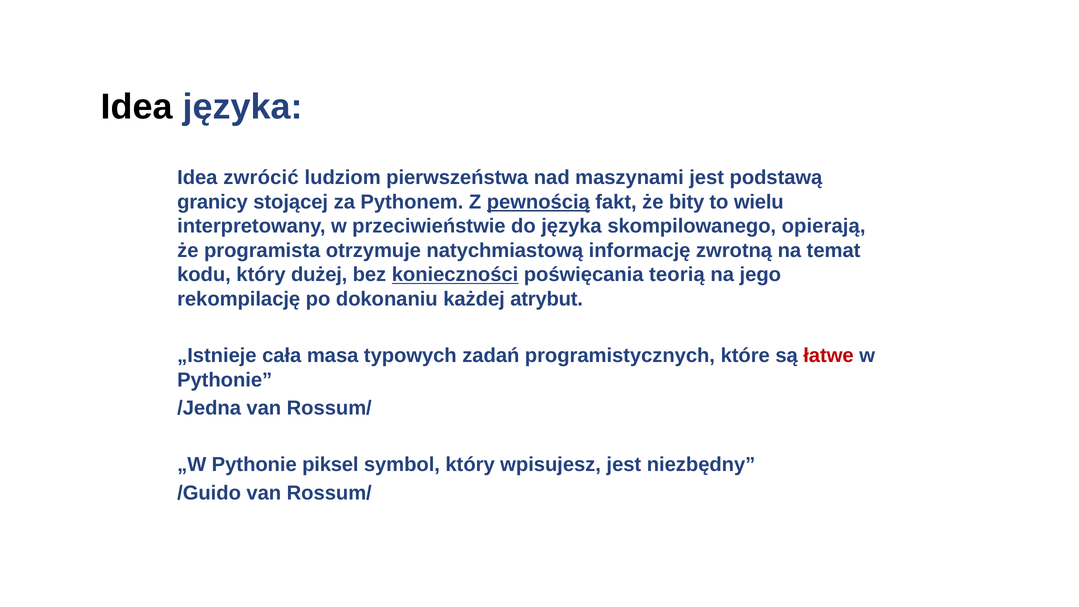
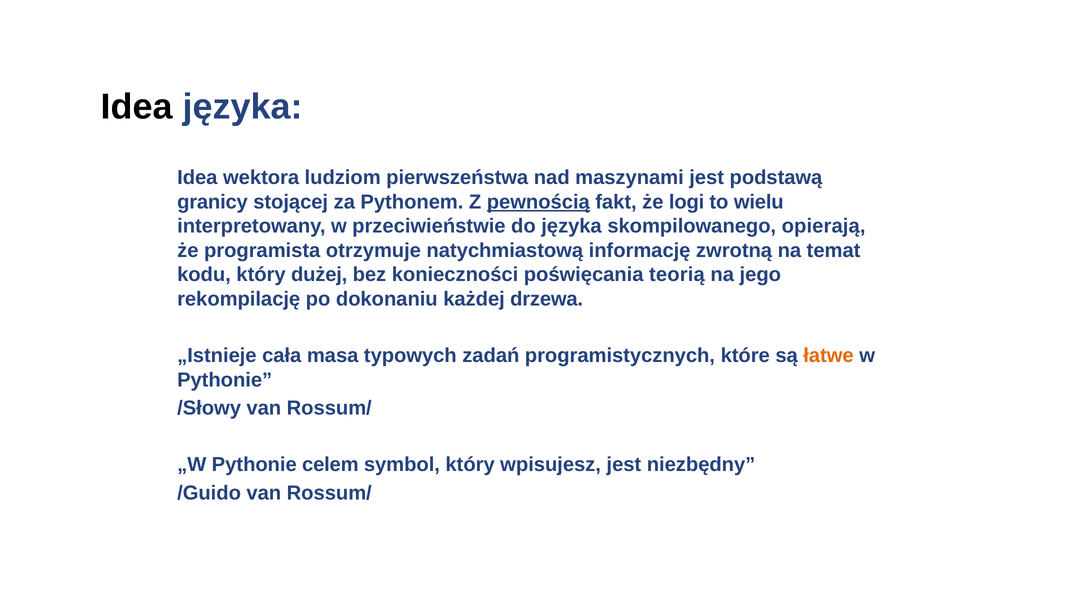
zwrócić: zwrócić -> wektora (261, 178)
bity: bity -> logi (687, 202)
konieczności underline: present -> none (455, 275)
atrybut: atrybut -> drzewa (547, 299)
łatwe colour: red -> orange (829, 356)
/Jedna: /Jedna -> /Słowy (209, 408)
piksel: piksel -> celem (330, 465)
